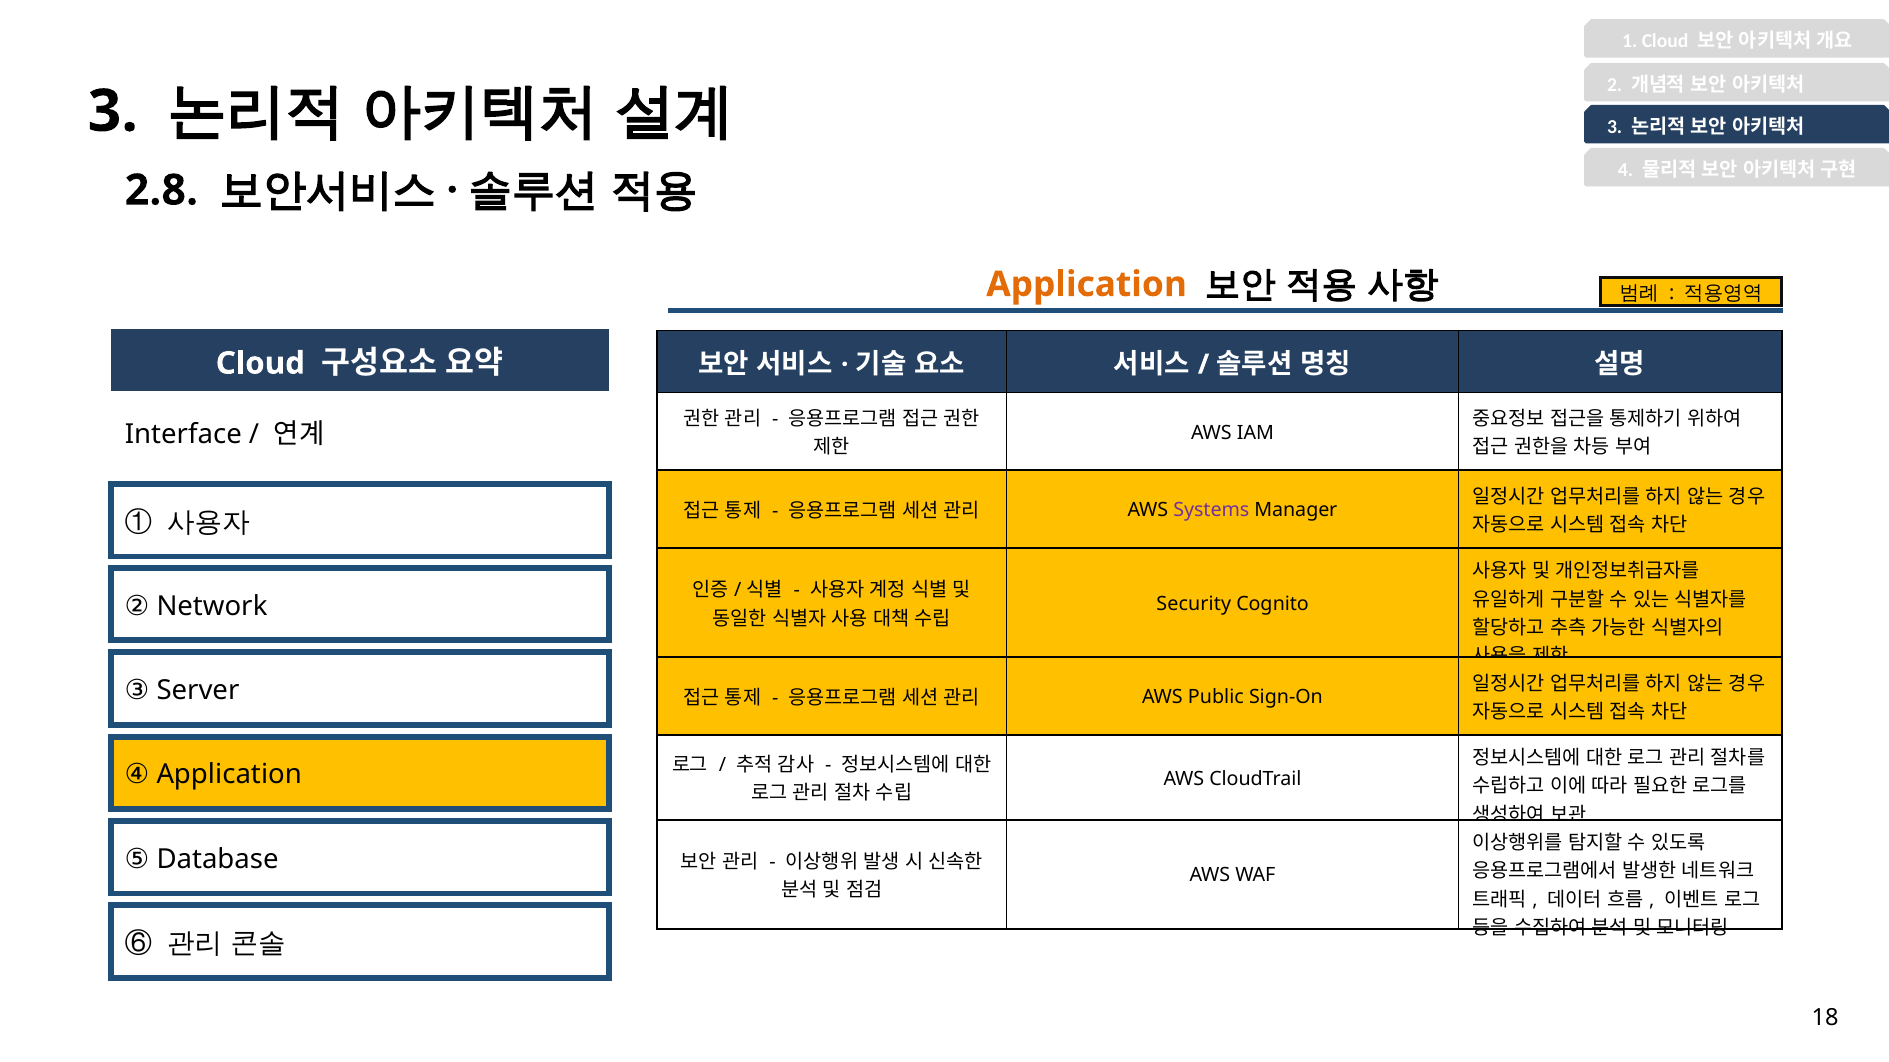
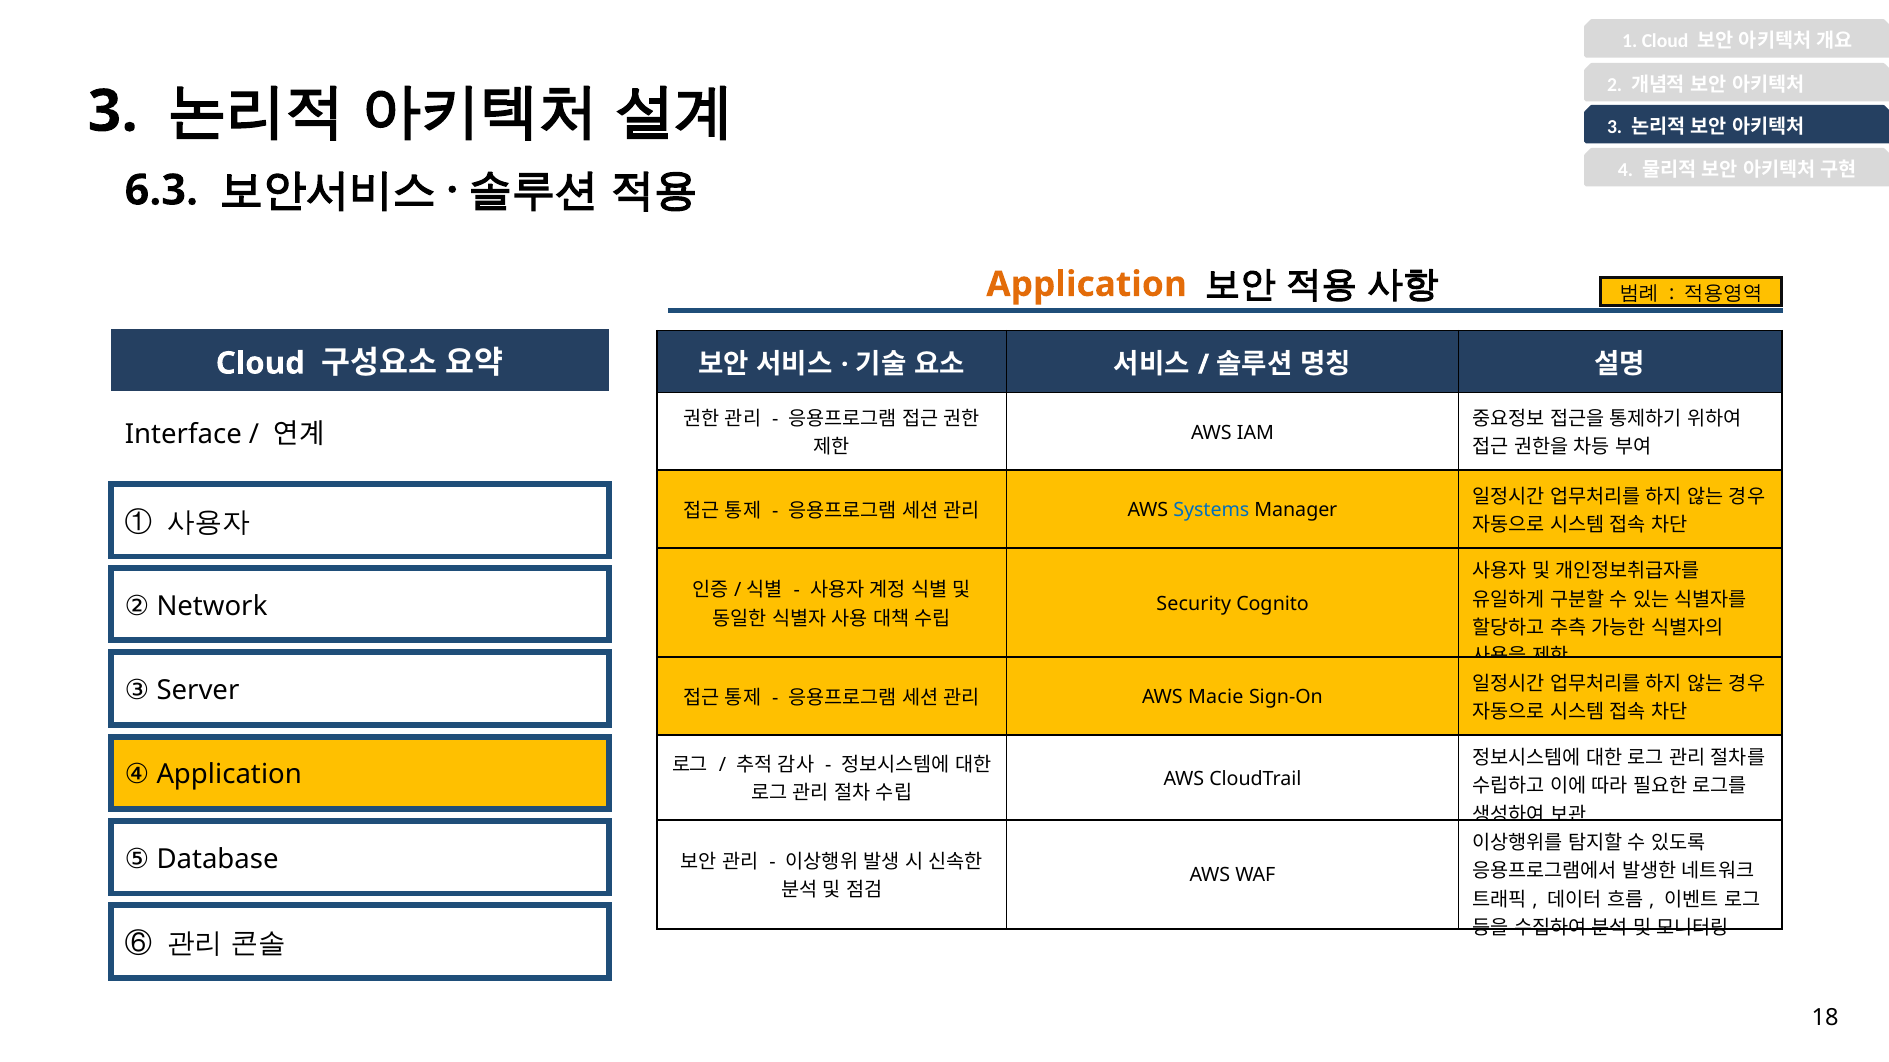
2.8: 2.8 -> 6.3 (161, 190)
Systems colour: purple -> blue (1211, 511)
Public: Public -> Macie (1216, 697)
